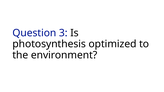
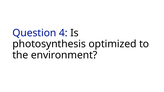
3: 3 -> 4 (63, 33)
